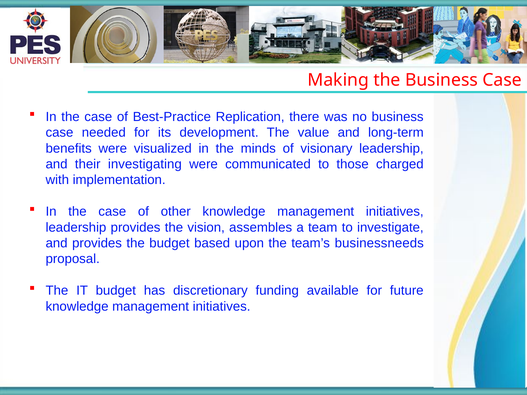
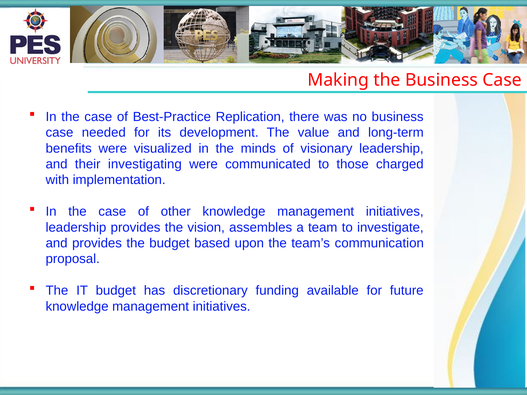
businessneeds: businessneeds -> communication (379, 243)
